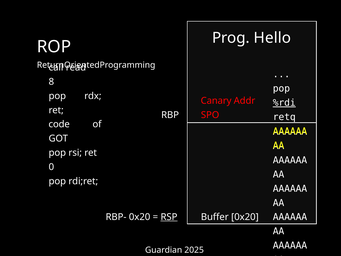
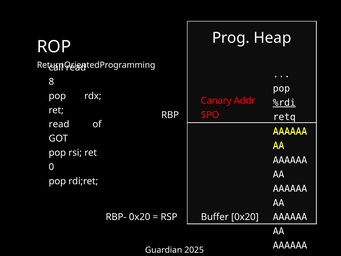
Hello: Hello -> Heap (273, 38)
code: code -> read (59, 124)
RSP underline: present -> none (169, 217)
